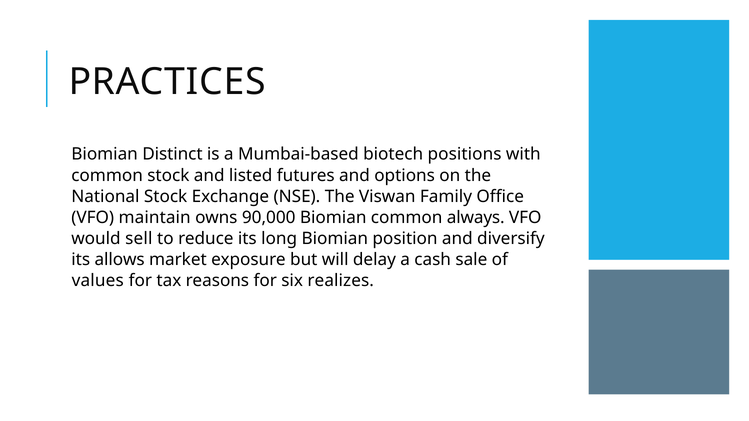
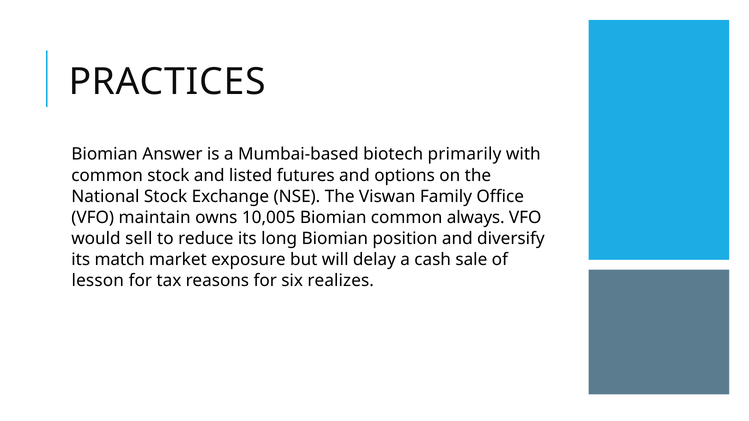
Distinct: Distinct -> Answer (172, 154)
positions: positions -> primarily (465, 154)
90,000: 90,000 -> 10,005 (269, 218)
allows: allows -> match (120, 260)
values: values -> lesson (98, 281)
